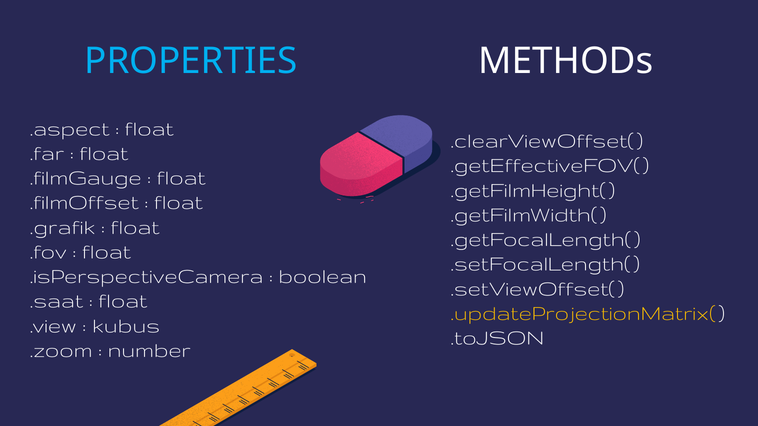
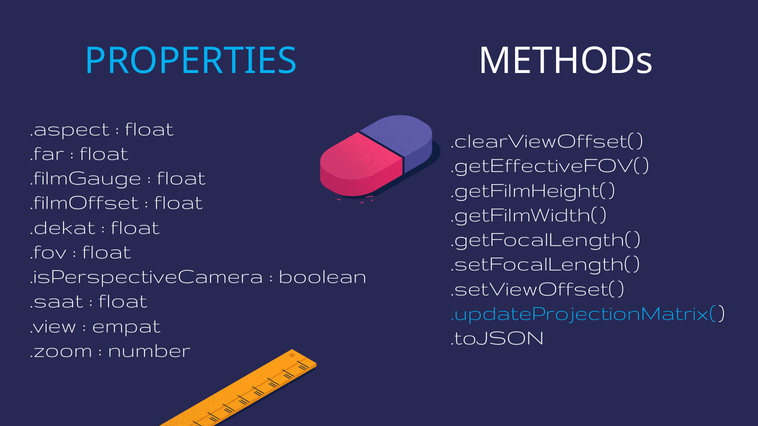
.grafik: .grafik -> .dekat (62, 226)
.updateProjectionMatrix( colour: yellow -> light blue (582, 313)
kubus: kubus -> empat (126, 325)
